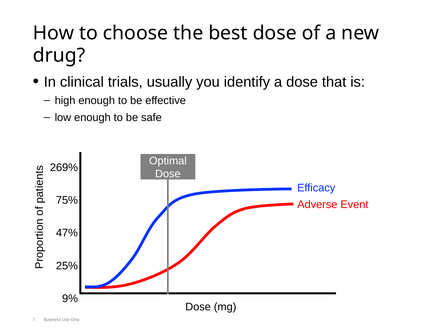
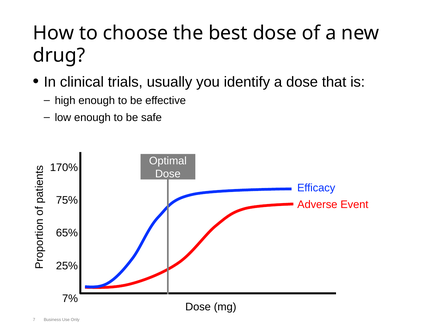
269%: 269% -> 170% (64, 168)
47%: 47% -> 65% (67, 233)
9%: 9% -> 7% (70, 299)
